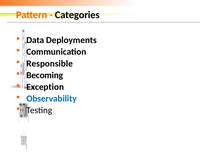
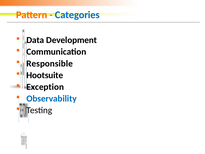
Categories colour: black -> blue (77, 15)
Deployments: Deployments -> Development (72, 40)
Becoming: Becoming -> Hootsuite (45, 75)
